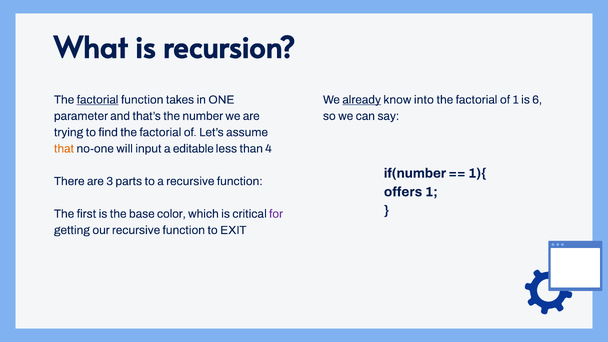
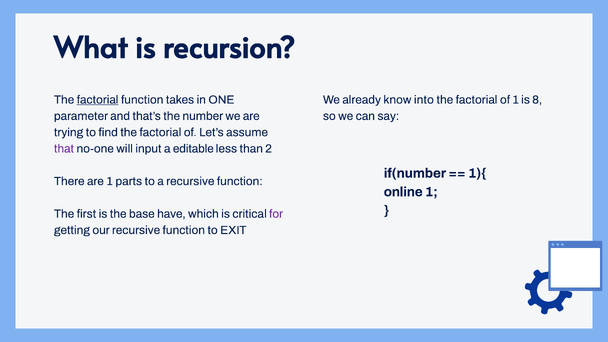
already underline: present -> none (362, 100)
6: 6 -> 8 (537, 100)
that colour: orange -> purple (64, 149)
4: 4 -> 2 (268, 149)
are 3: 3 -> 1 (110, 181)
offers: offers -> online (403, 192)
color: color -> have (171, 214)
